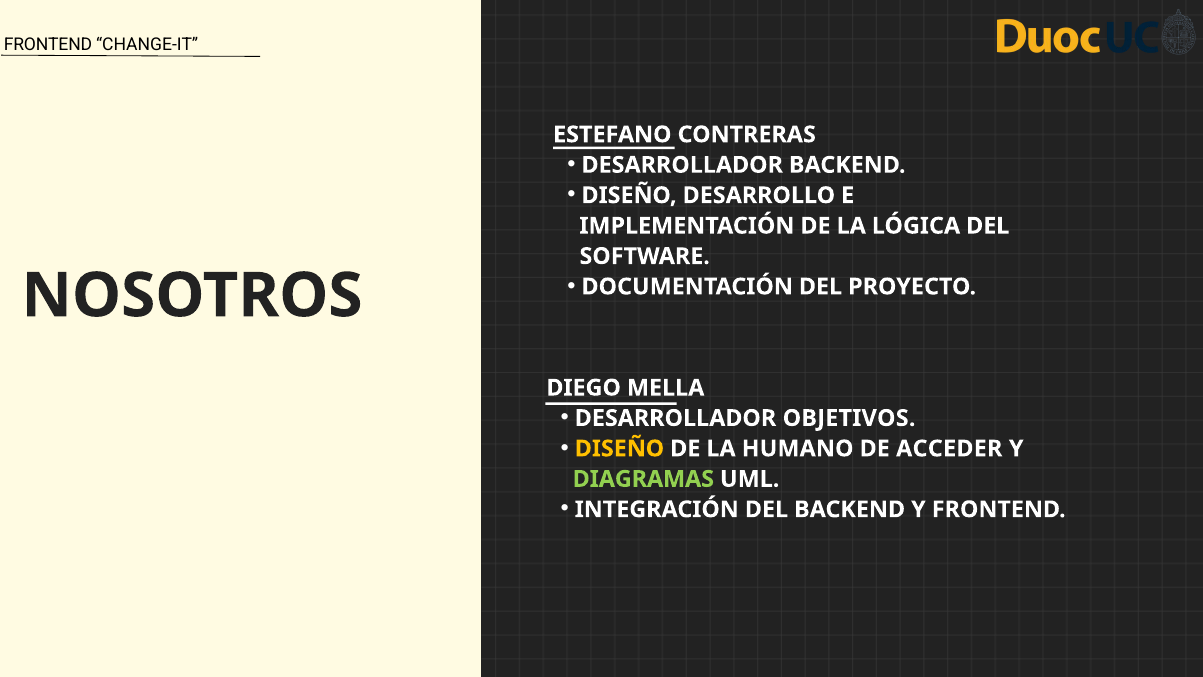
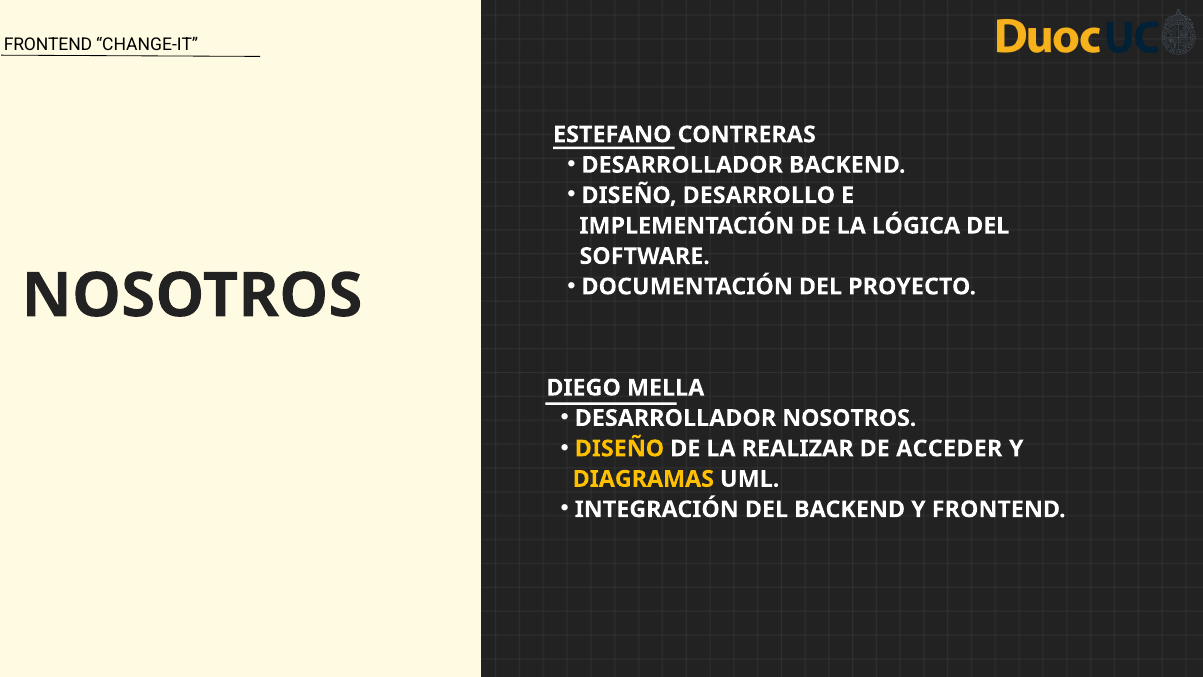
DESARROLLADOR OBJETIVOS: OBJETIVOS -> NOSOTROS (849, 418)
HUMANO: HUMANO -> REALIZAR (798, 448)
DIAGRAMAS colour: light green -> yellow (643, 479)
